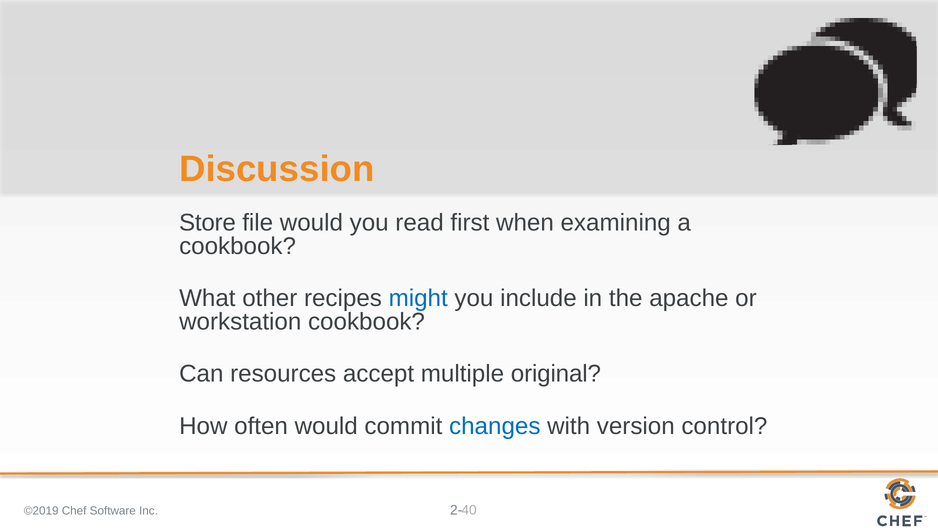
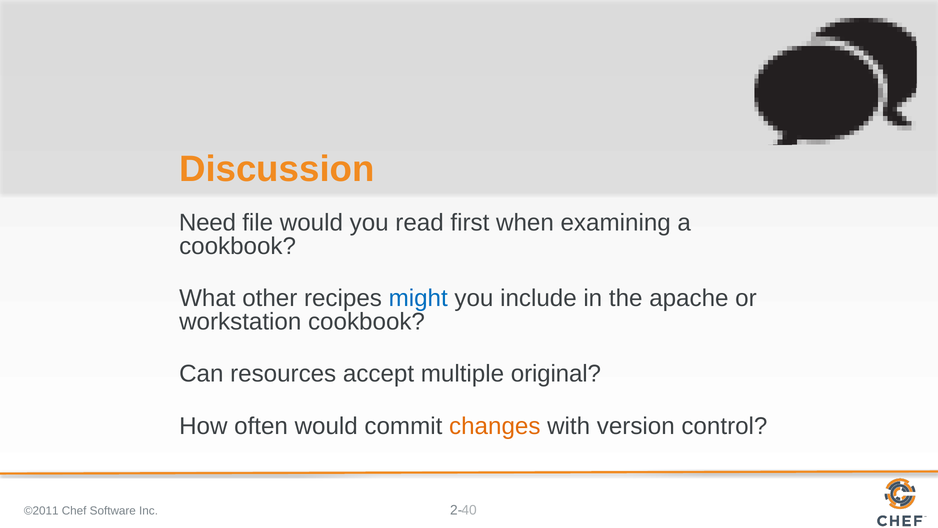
Store: Store -> Need (207, 223)
changes colour: blue -> orange (495, 426)
©2019: ©2019 -> ©2011 (41, 511)
